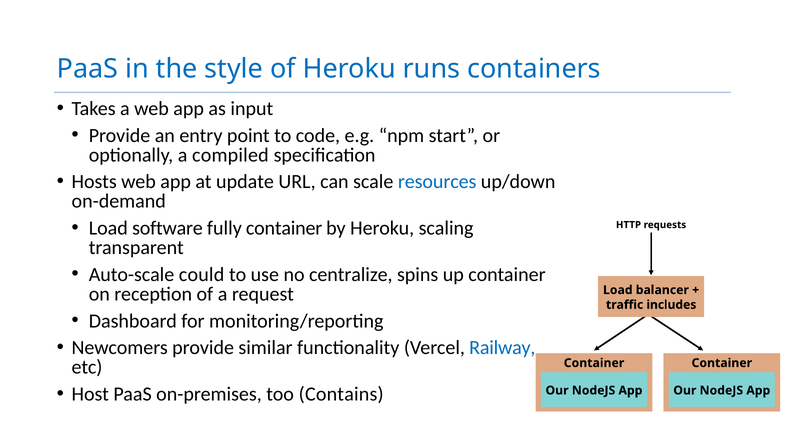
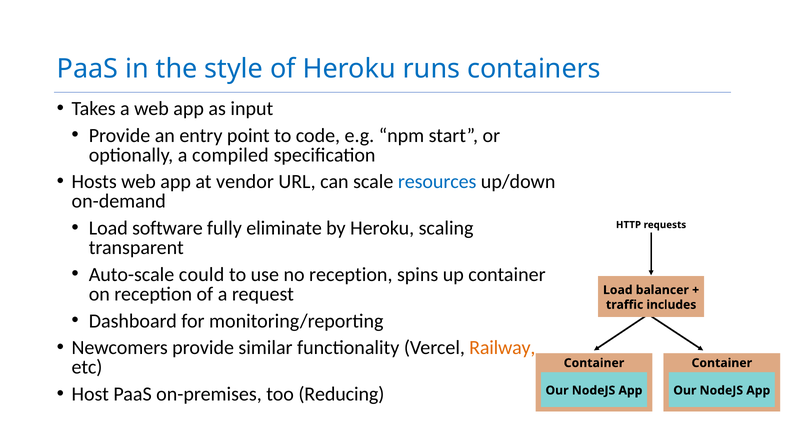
update: update -> vendor (245, 182)
fully container: container -> eliminate (284, 228)
no centralize: centralize -> reception (351, 274)
Railway colour: blue -> orange (502, 347)
Contains: Contains -> Reducing (341, 394)
